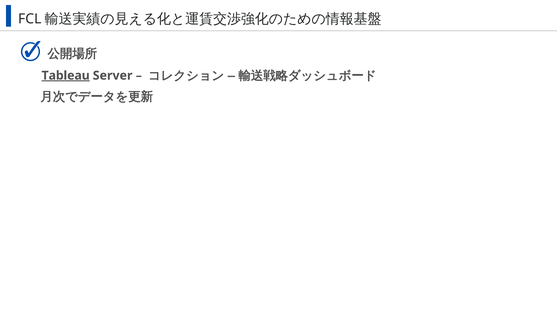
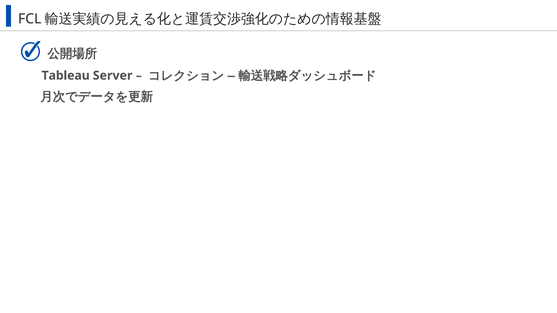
Tableau underline: present -> none (66, 76)
